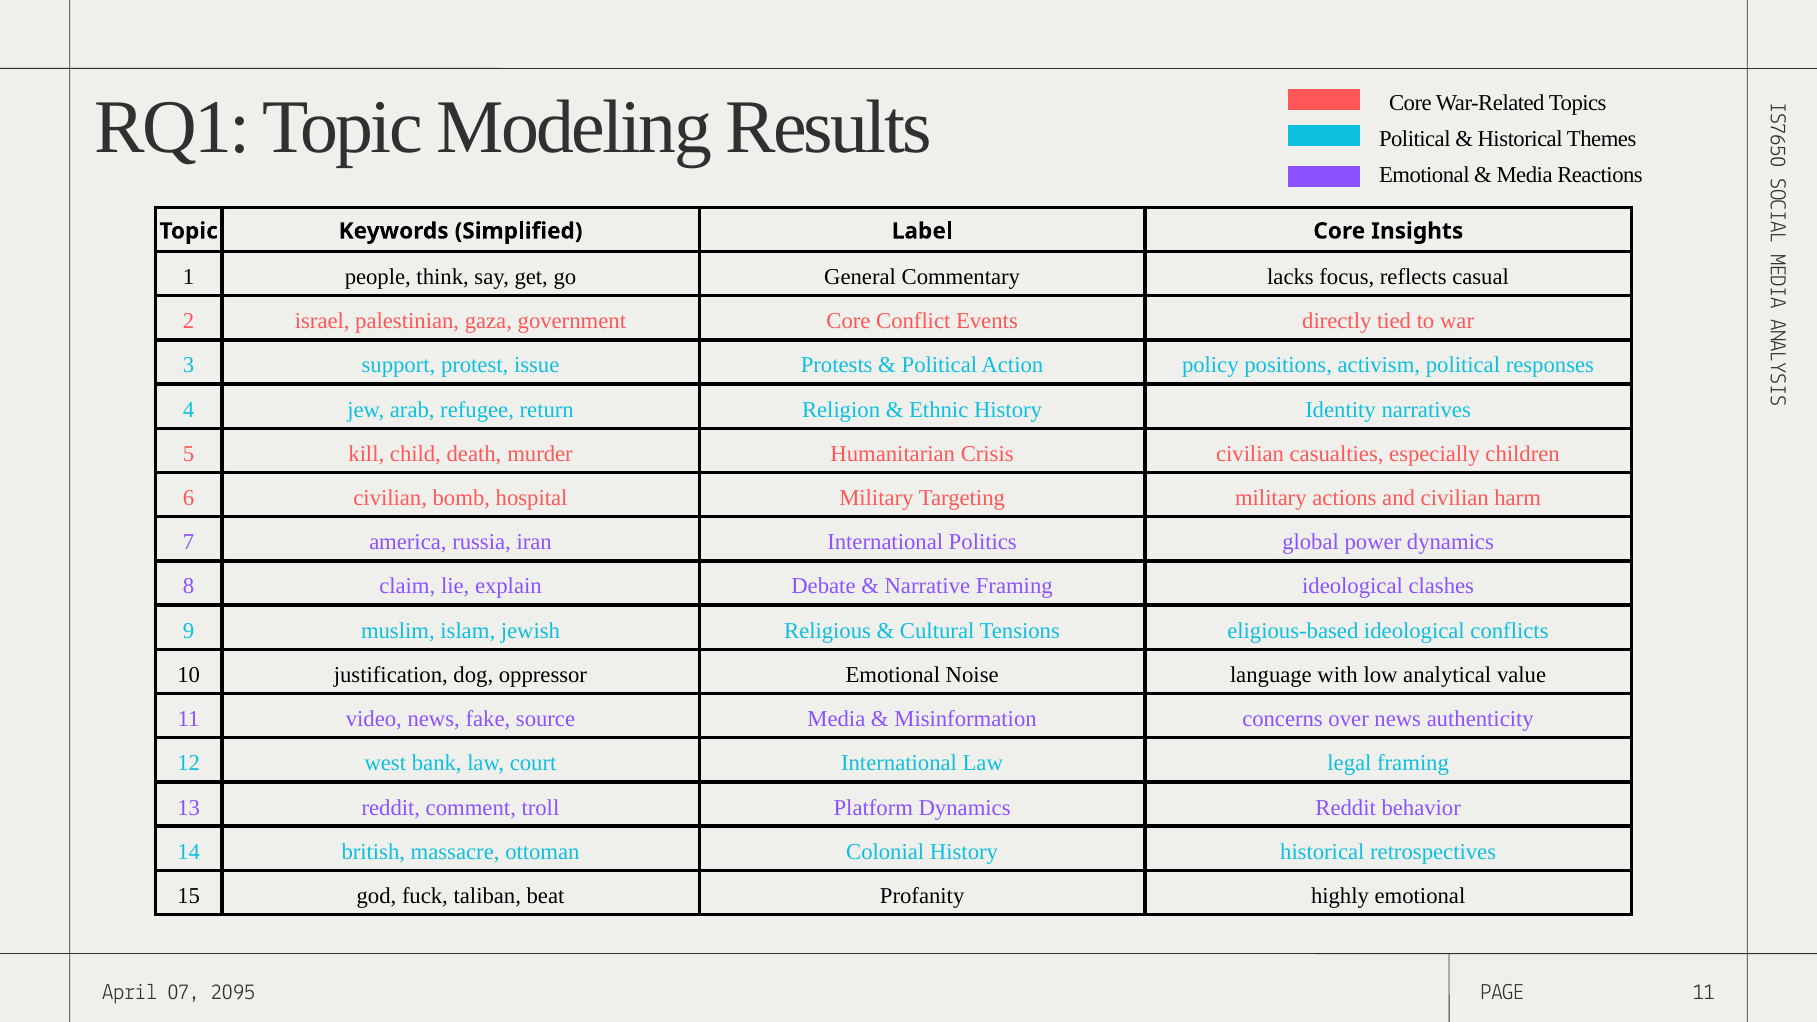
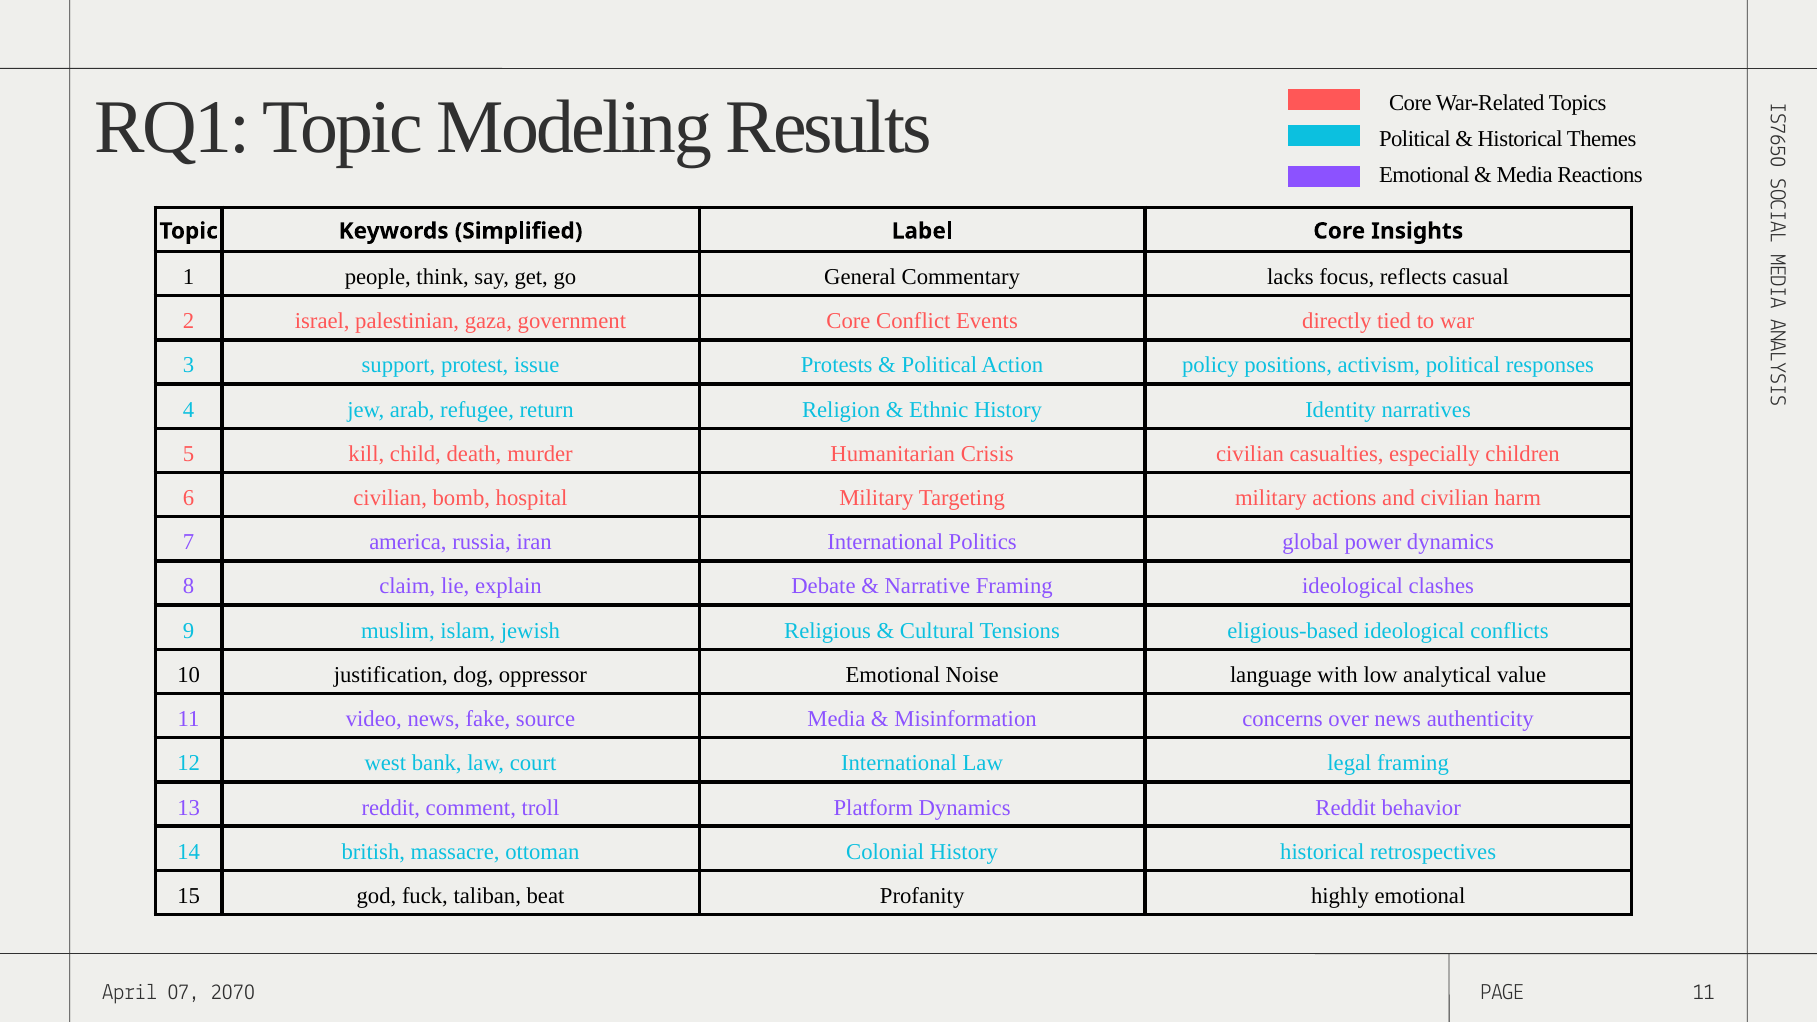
2095: 2095 -> 2070 (233, 992)
